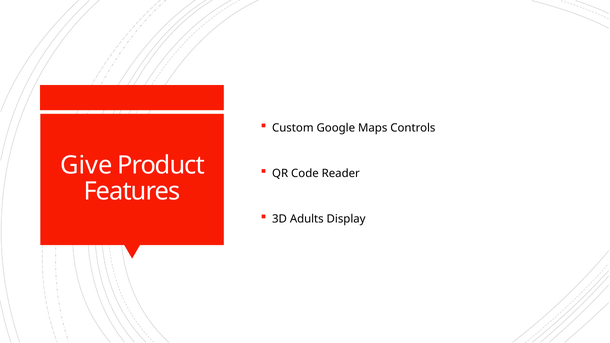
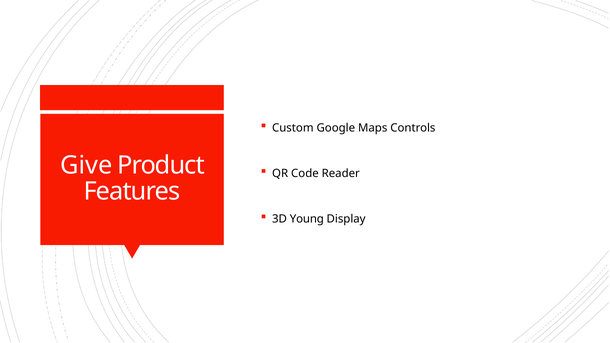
Adults: Adults -> Young (307, 219)
